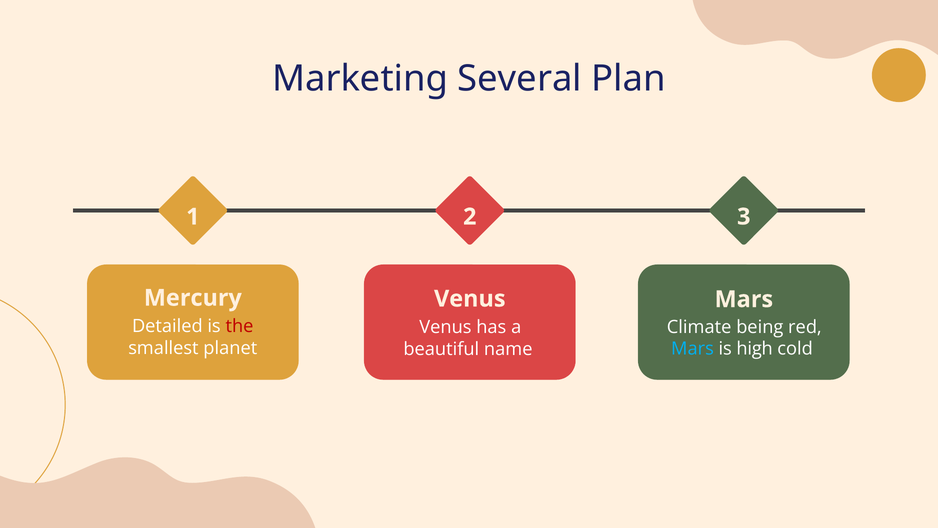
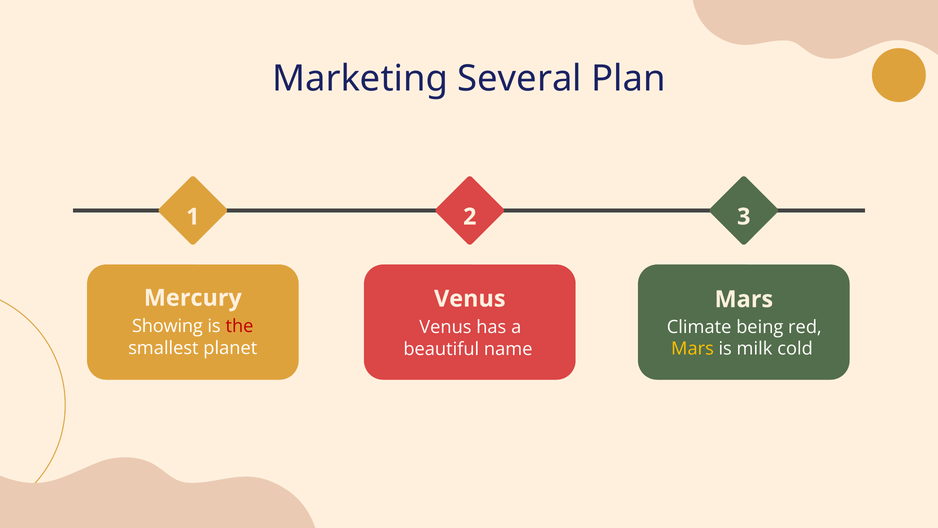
Detailed: Detailed -> Showing (167, 326)
Mars colour: light blue -> yellow (692, 349)
high: high -> milk (754, 349)
